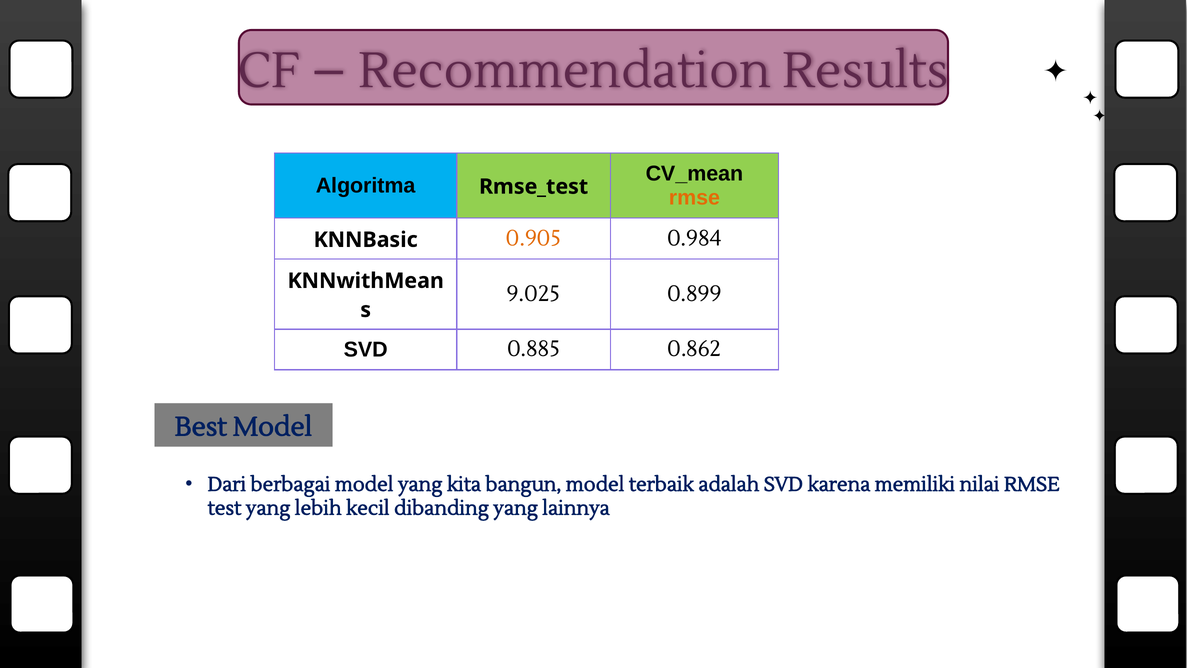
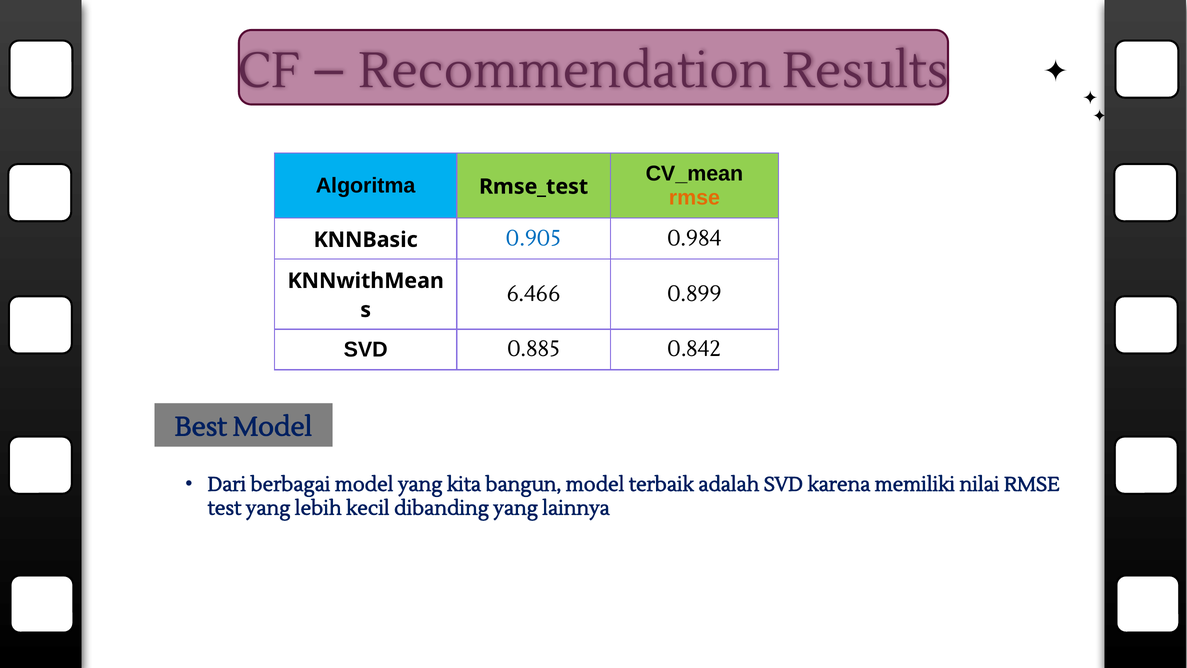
0.905 colour: orange -> blue (534, 238)
9.025: 9.025 -> 6.466 (534, 294)
0.862: 0.862 -> 0.842 (694, 349)
